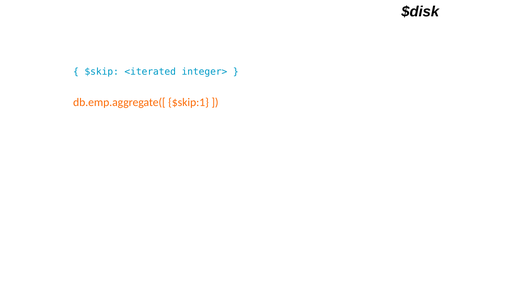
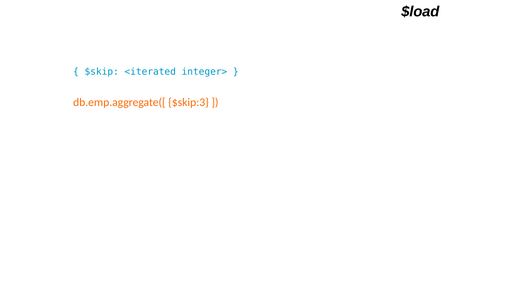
$disk: $disk -> $load (420, 12)
$skip:1: $skip:1 -> $skip:3 (189, 102)
